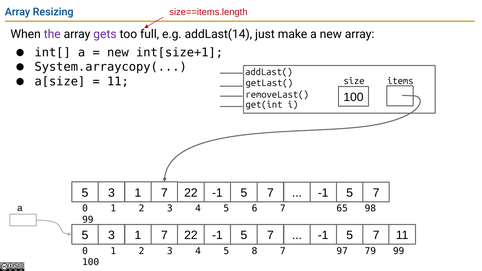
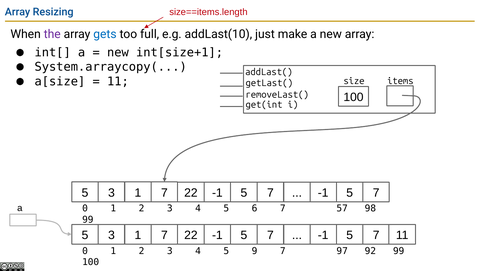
gets colour: purple -> blue (105, 34)
addLast(14: addLast(14 -> addLast(10 (218, 34)
65: 65 -> 57 (342, 209)
8: 8 -> 9 (255, 251)
79: 79 -> 92 (370, 251)
